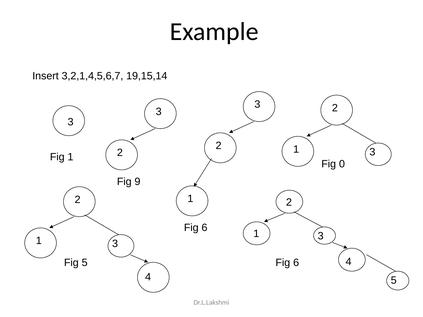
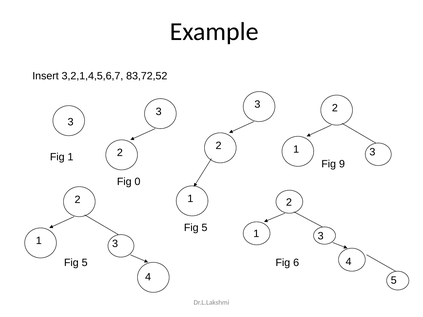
19,15,14: 19,15,14 -> 83,72,52 (147, 76)
0: 0 -> 9 (342, 164)
9: 9 -> 0 (137, 182)
6: 6 -> 5 (204, 228)
